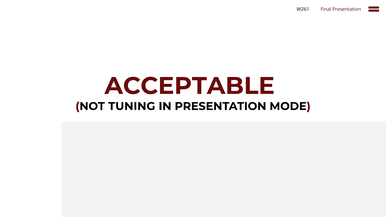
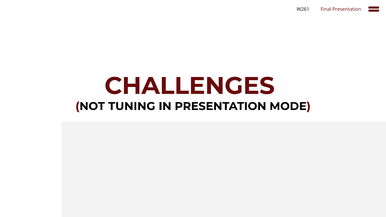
ACCEPTABLE: ACCEPTABLE -> CHALLENGES (190, 86)
